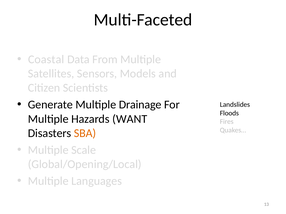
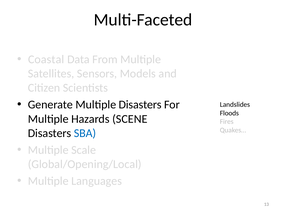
Multiple Drainage: Drainage -> Disasters (140, 105)
WANT: WANT -> SCENE (130, 119)
SBA colour: orange -> blue (85, 134)
